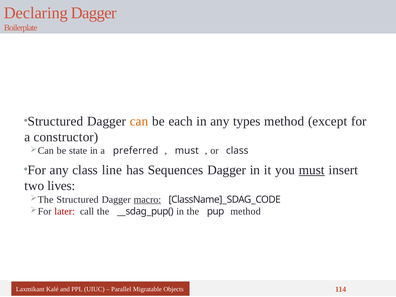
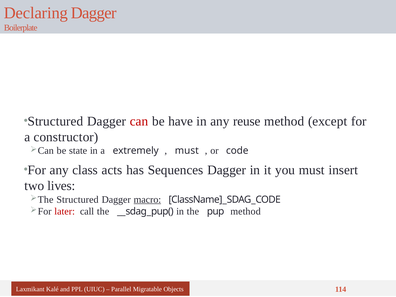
can colour: orange -> red (139, 121)
each: each -> have (181, 121)
types: types -> reuse (247, 121)
preferred: preferred -> extremely (136, 151)
or class: class -> code (237, 151)
line: line -> acts (112, 170)
must underline: present -> none (312, 170)
